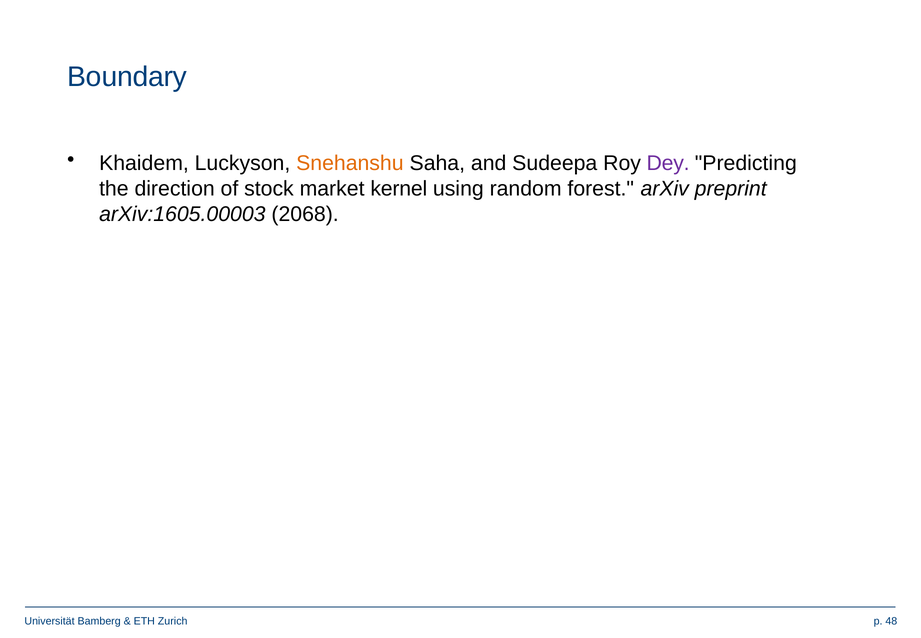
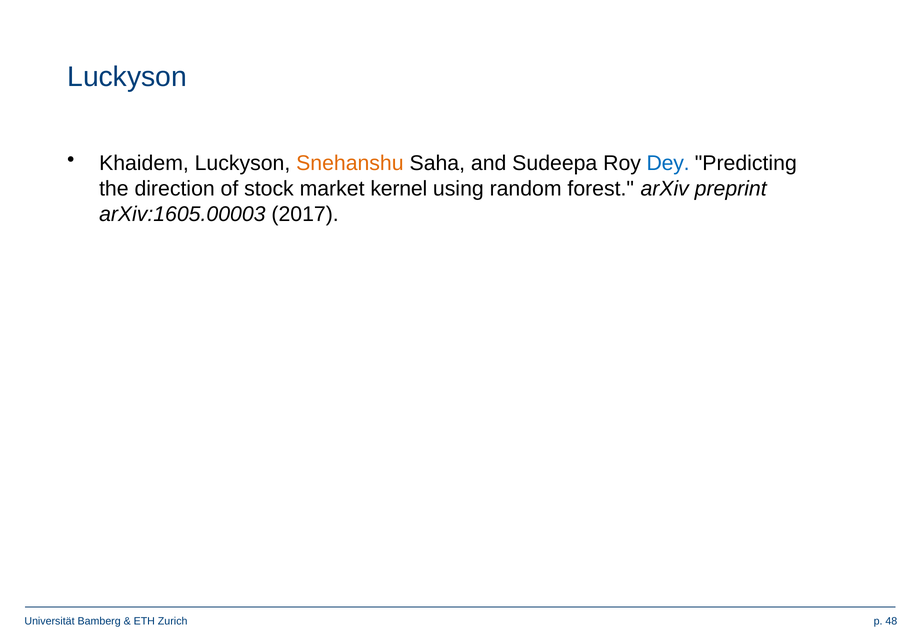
Boundary: Boundary -> Luckyson (127, 77)
Dey colour: purple -> blue (668, 163)
2068: 2068 -> 2017 (305, 214)
